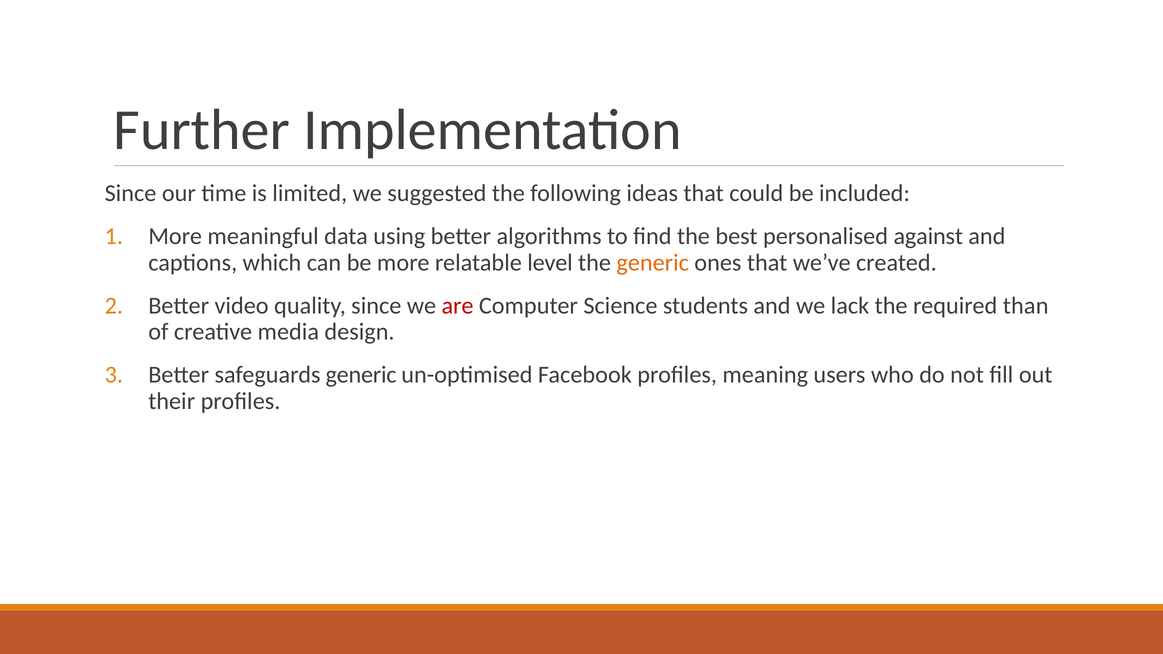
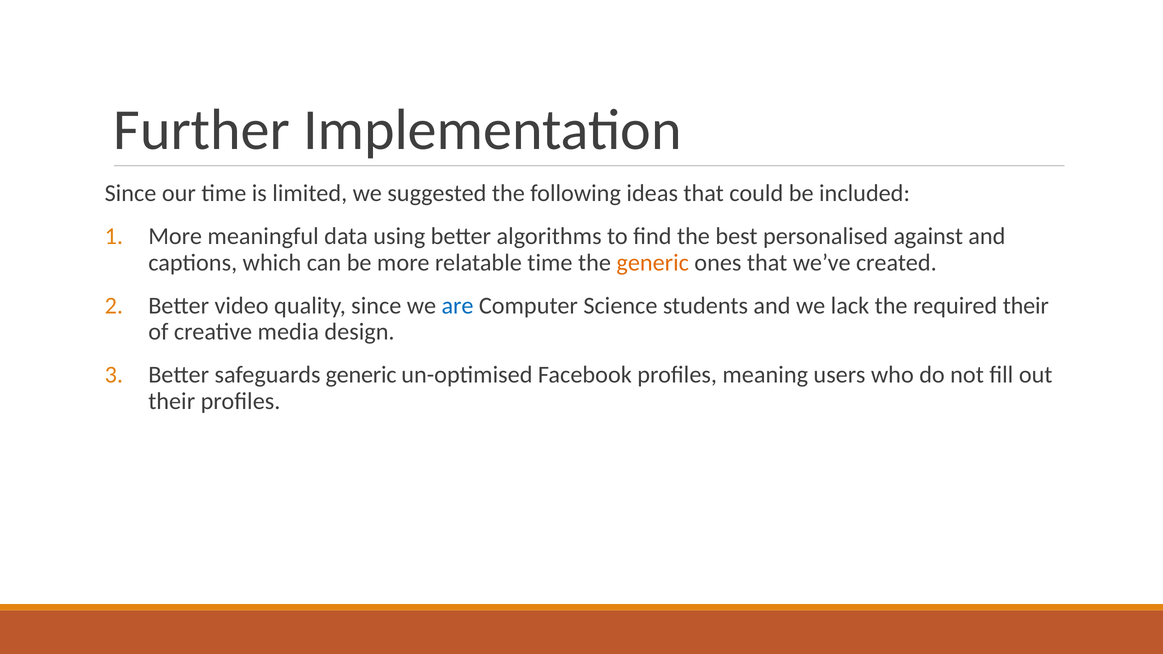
relatable level: level -> time (550, 263)
are colour: red -> blue (458, 306)
required than: than -> their (1026, 306)
